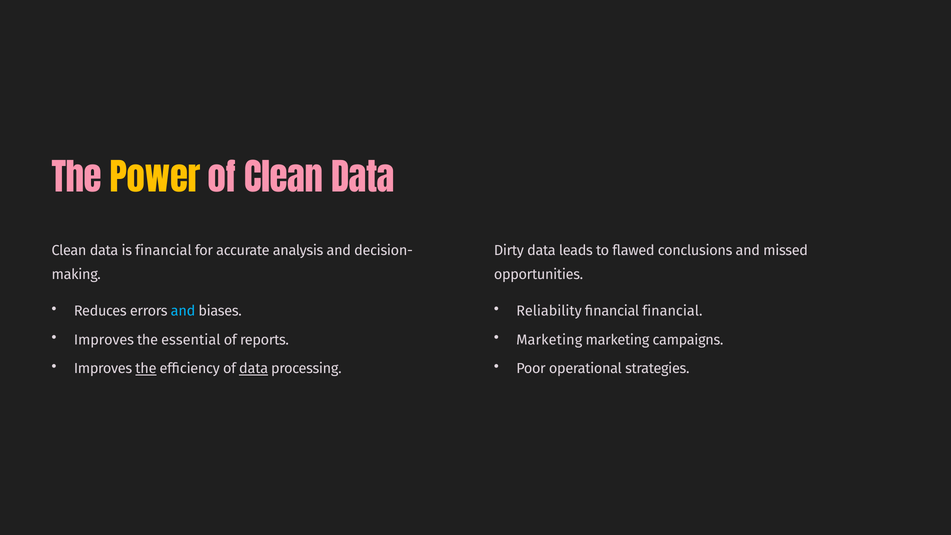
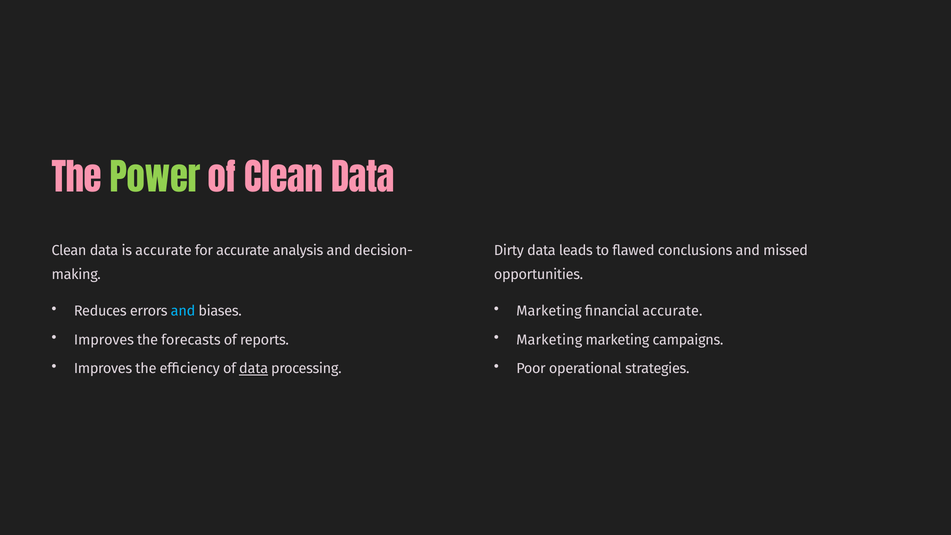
Power colour: yellow -> light green (155, 180)
is financial: financial -> accurate (163, 251)
Reliability: Reliability -> Marketing (549, 311)
financial financial: financial -> accurate (672, 311)
essential: essential -> forecasts (191, 340)
the underline: present -> none (146, 369)
